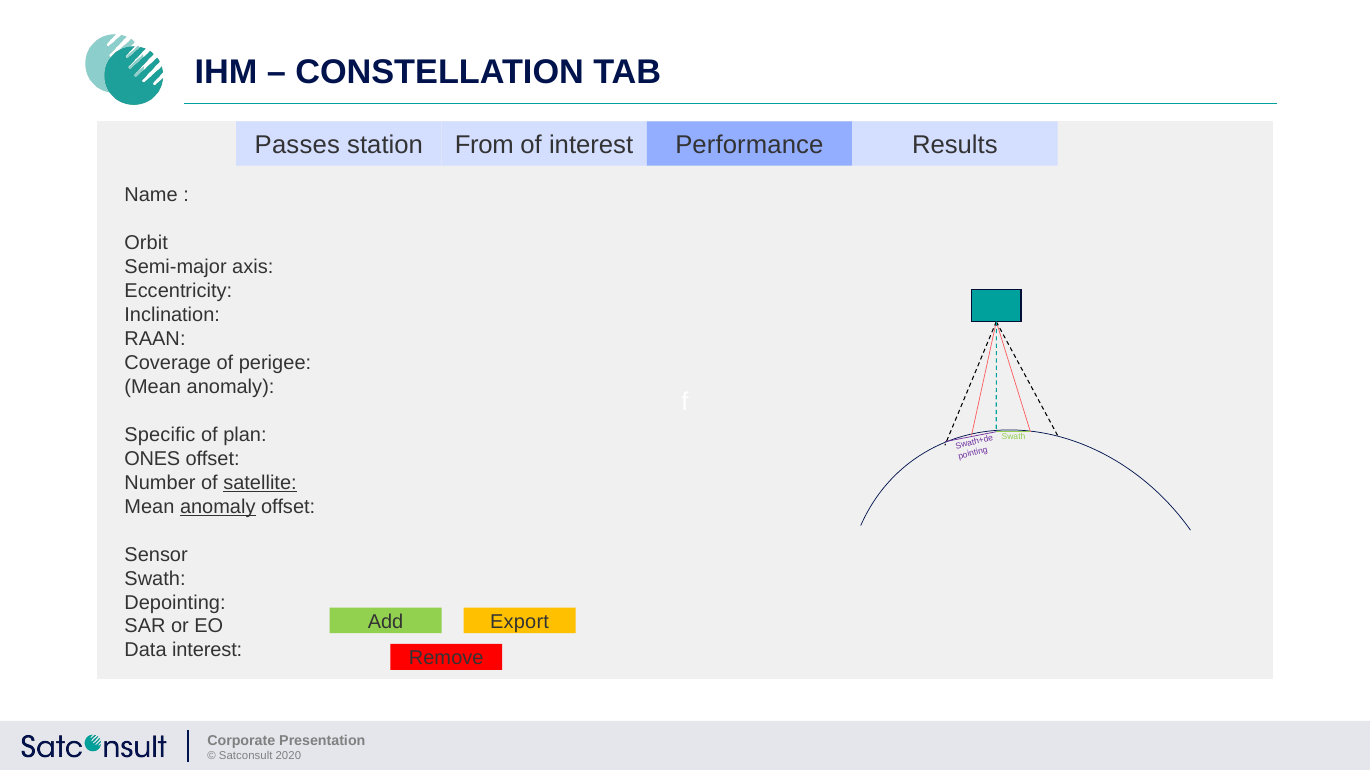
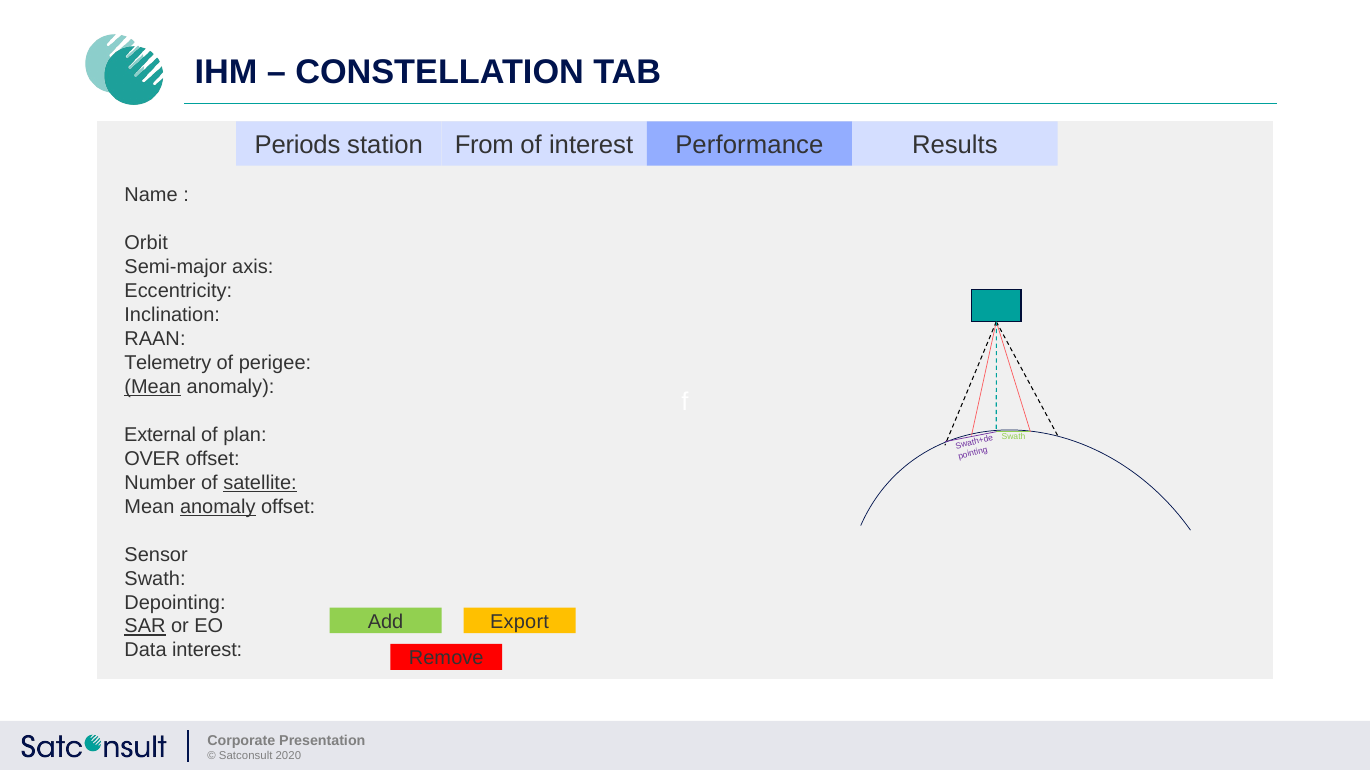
Passes: Passes -> Periods (298, 145)
Coverage: Coverage -> Telemetry (168, 363)
Mean underline: none -> present (153, 387)
Specific: Specific -> External (160, 435)
ONES: ONES -> OVER (152, 459)
SAR underline: none -> present (145, 627)
